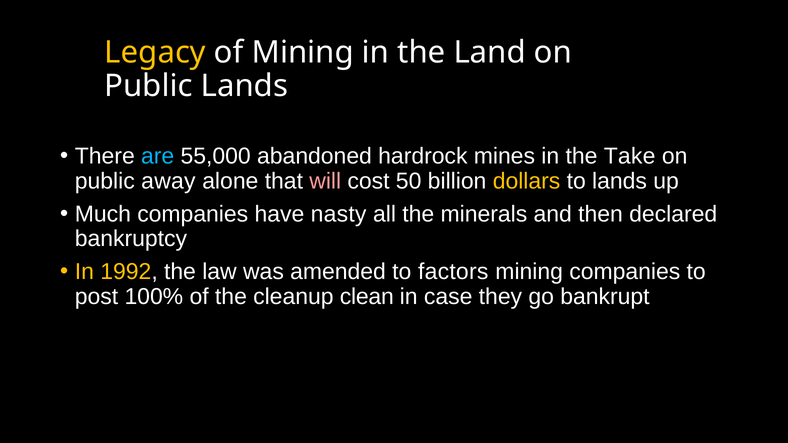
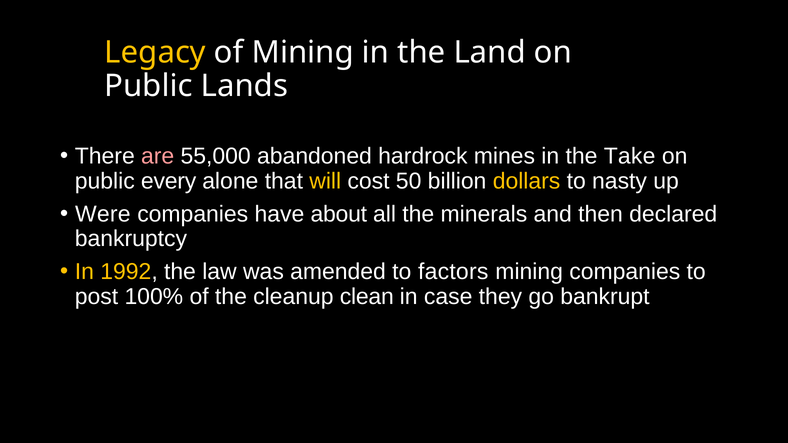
are colour: light blue -> pink (158, 156)
away: away -> every (169, 181)
will colour: pink -> yellow (325, 181)
to lands: lands -> nasty (620, 181)
Much: Much -> Were (103, 214)
nasty: nasty -> about (339, 214)
